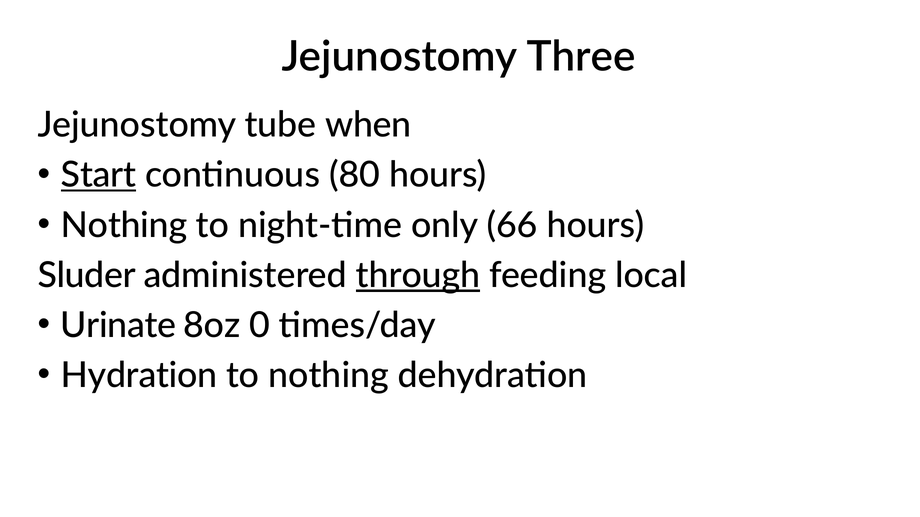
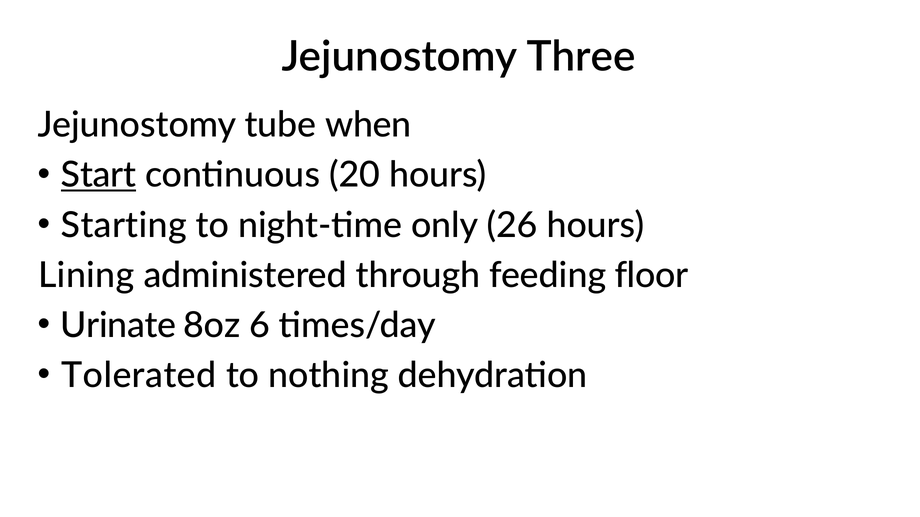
80: 80 -> 20 (355, 175)
Nothing: Nothing -> Starting (124, 225)
66: 66 -> 26 (512, 225)
Sluder: Sluder -> Lining (86, 276)
through underline: present -> none (418, 276)
local: local -> floor (651, 276)
0: 0 -> 6 (260, 326)
Hydration: Hydration -> Tolerated (139, 376)
